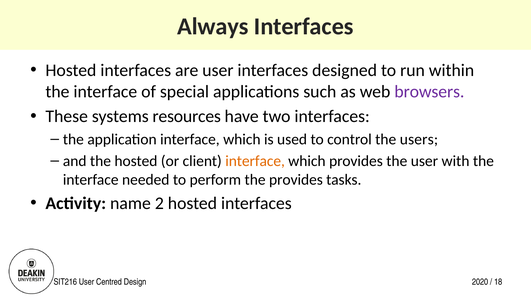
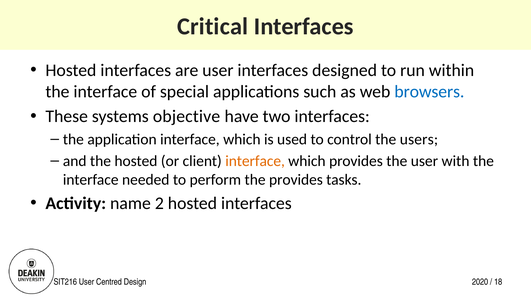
Always: Always -> Critical (213, 27)
browsers colour: purple -> blue (429, 92)
resources: resources -> objective (187, 116)
